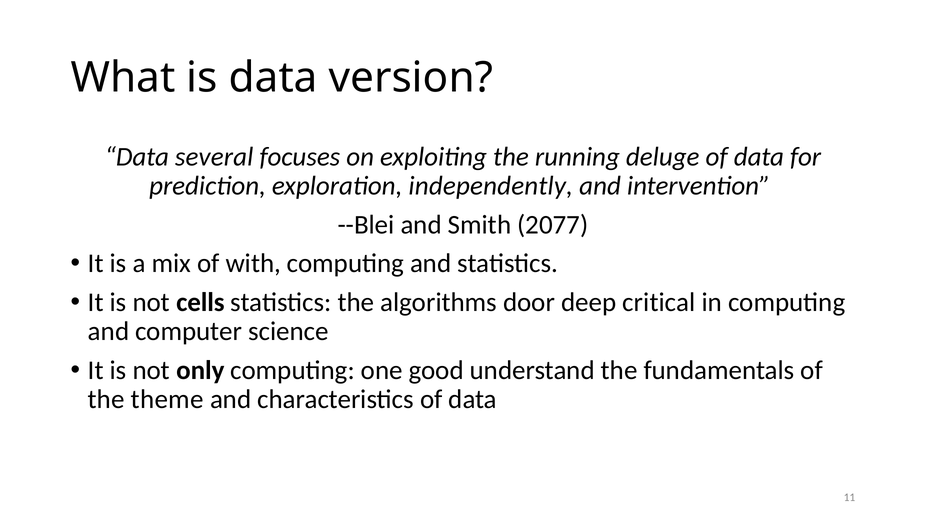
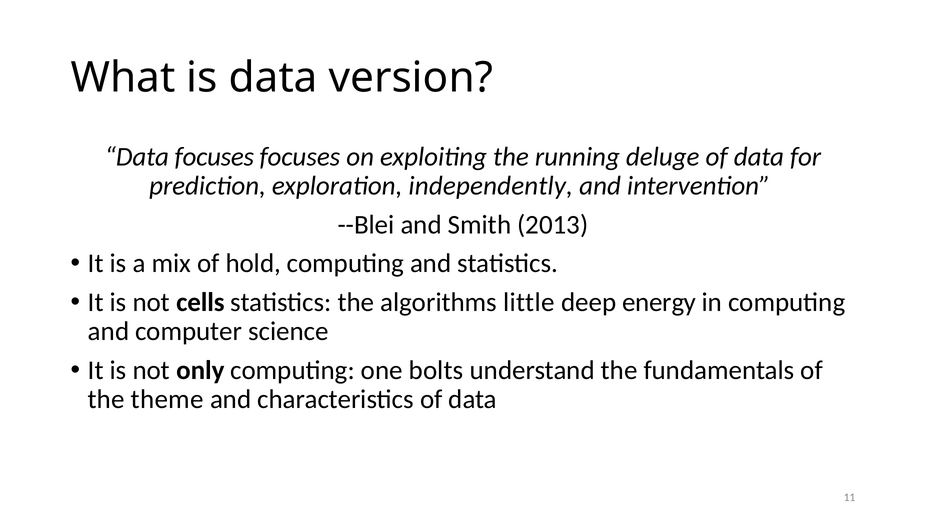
Data several: several -> focuses (214, 157)
2077: 2077 -> 2013 (553, 225)
with: with -> hold (253, 263)
door: door -> little (529, 302)
critical: critical -> energy (659, 302)
good: good -> bolts (436, 370)
